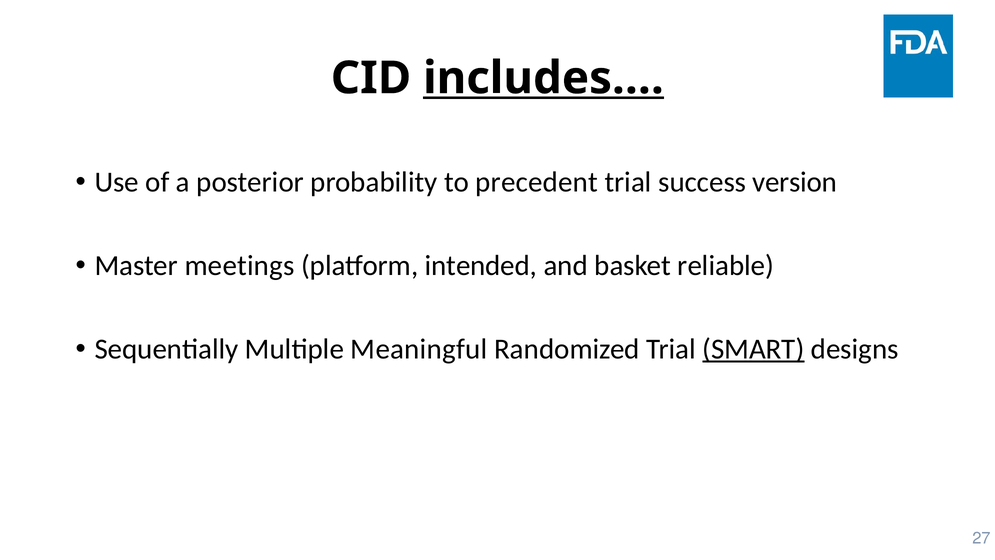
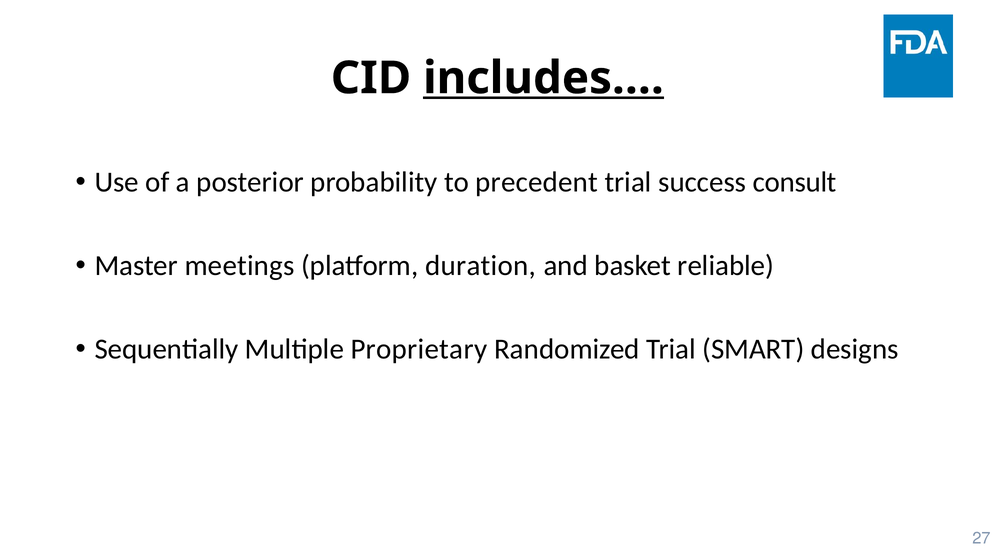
version: version -> consult (795, 182)
intended: intended -> duration (481, 265)
Meaningful: Meaningful -> Proprietary (419, 349)
SMART underline: present -> none (753, 349)
